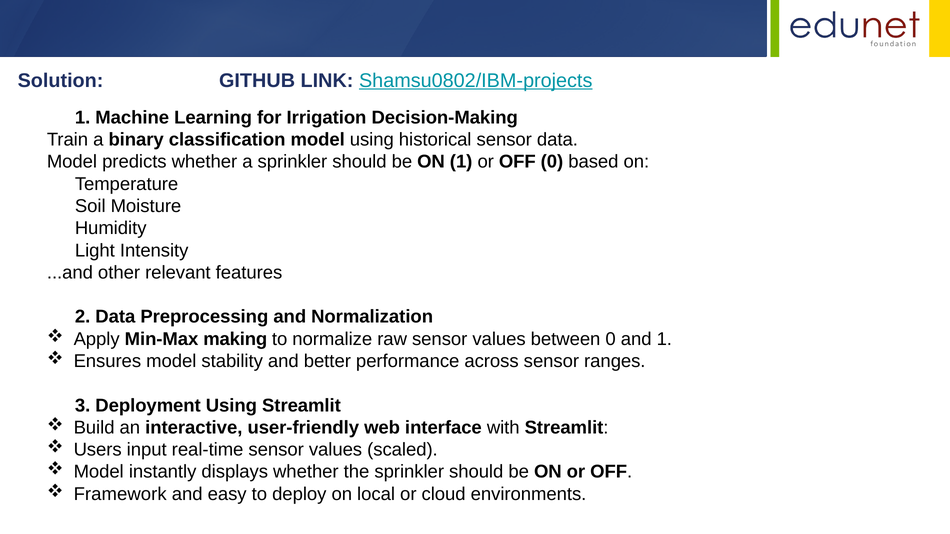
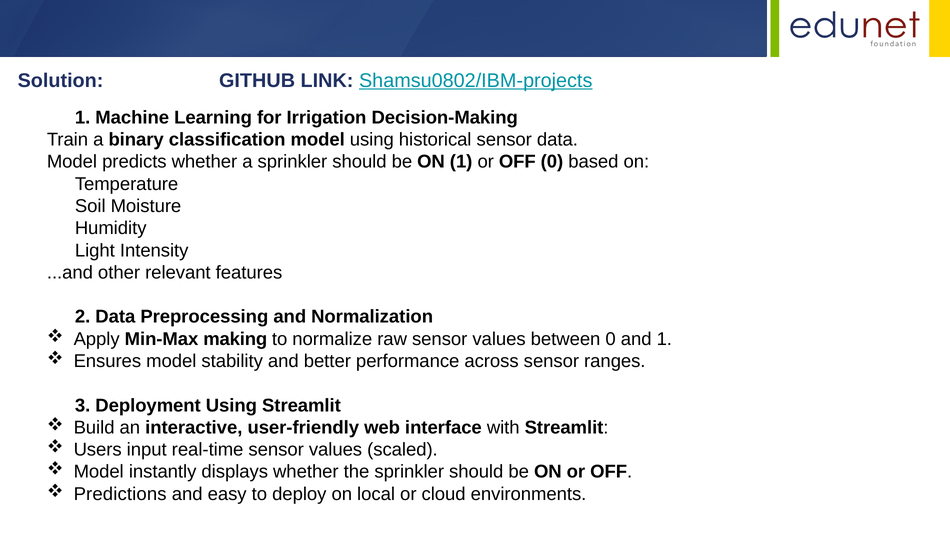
Framework: Framework -> Predictions (120, 494)
